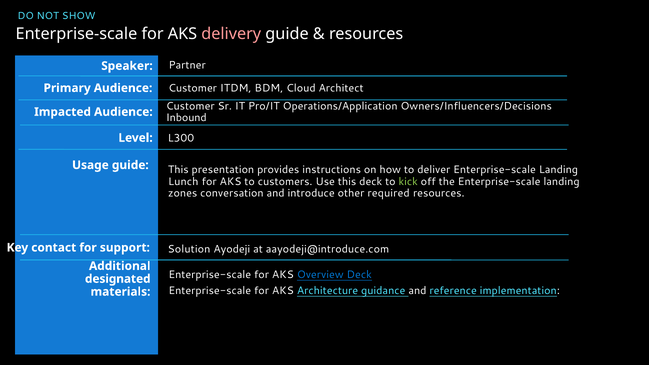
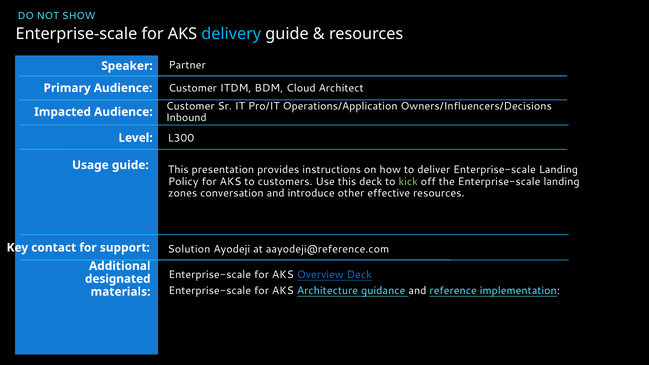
delivery colour: pink -> light blue (231, 34)
Lunch: Lunch -> Policy (183, 182)
required: required -> effective (389, 193)
aayodeji@introduce.com: aayodeji@introduce.com -> aayodeji@reference.com (328, 249)
